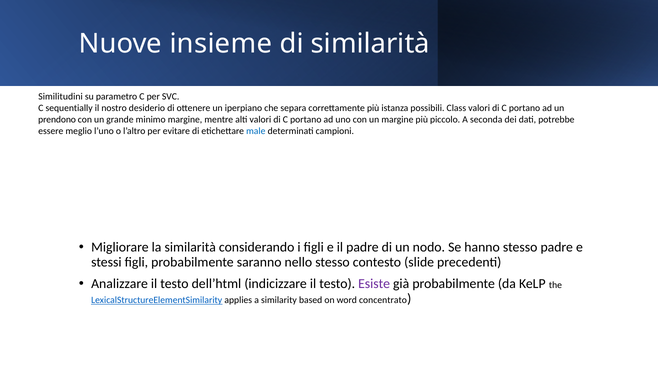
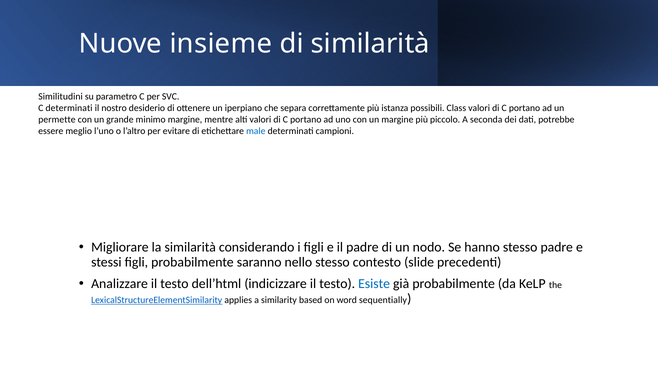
C sequentially: sequentially -> determinati (69, 108)
prendono: prendono -> permette (57, 120)
Esiste colour: purple -> blue (374, 284)
concentrato: concentrato -> sequentially (383, 300)
